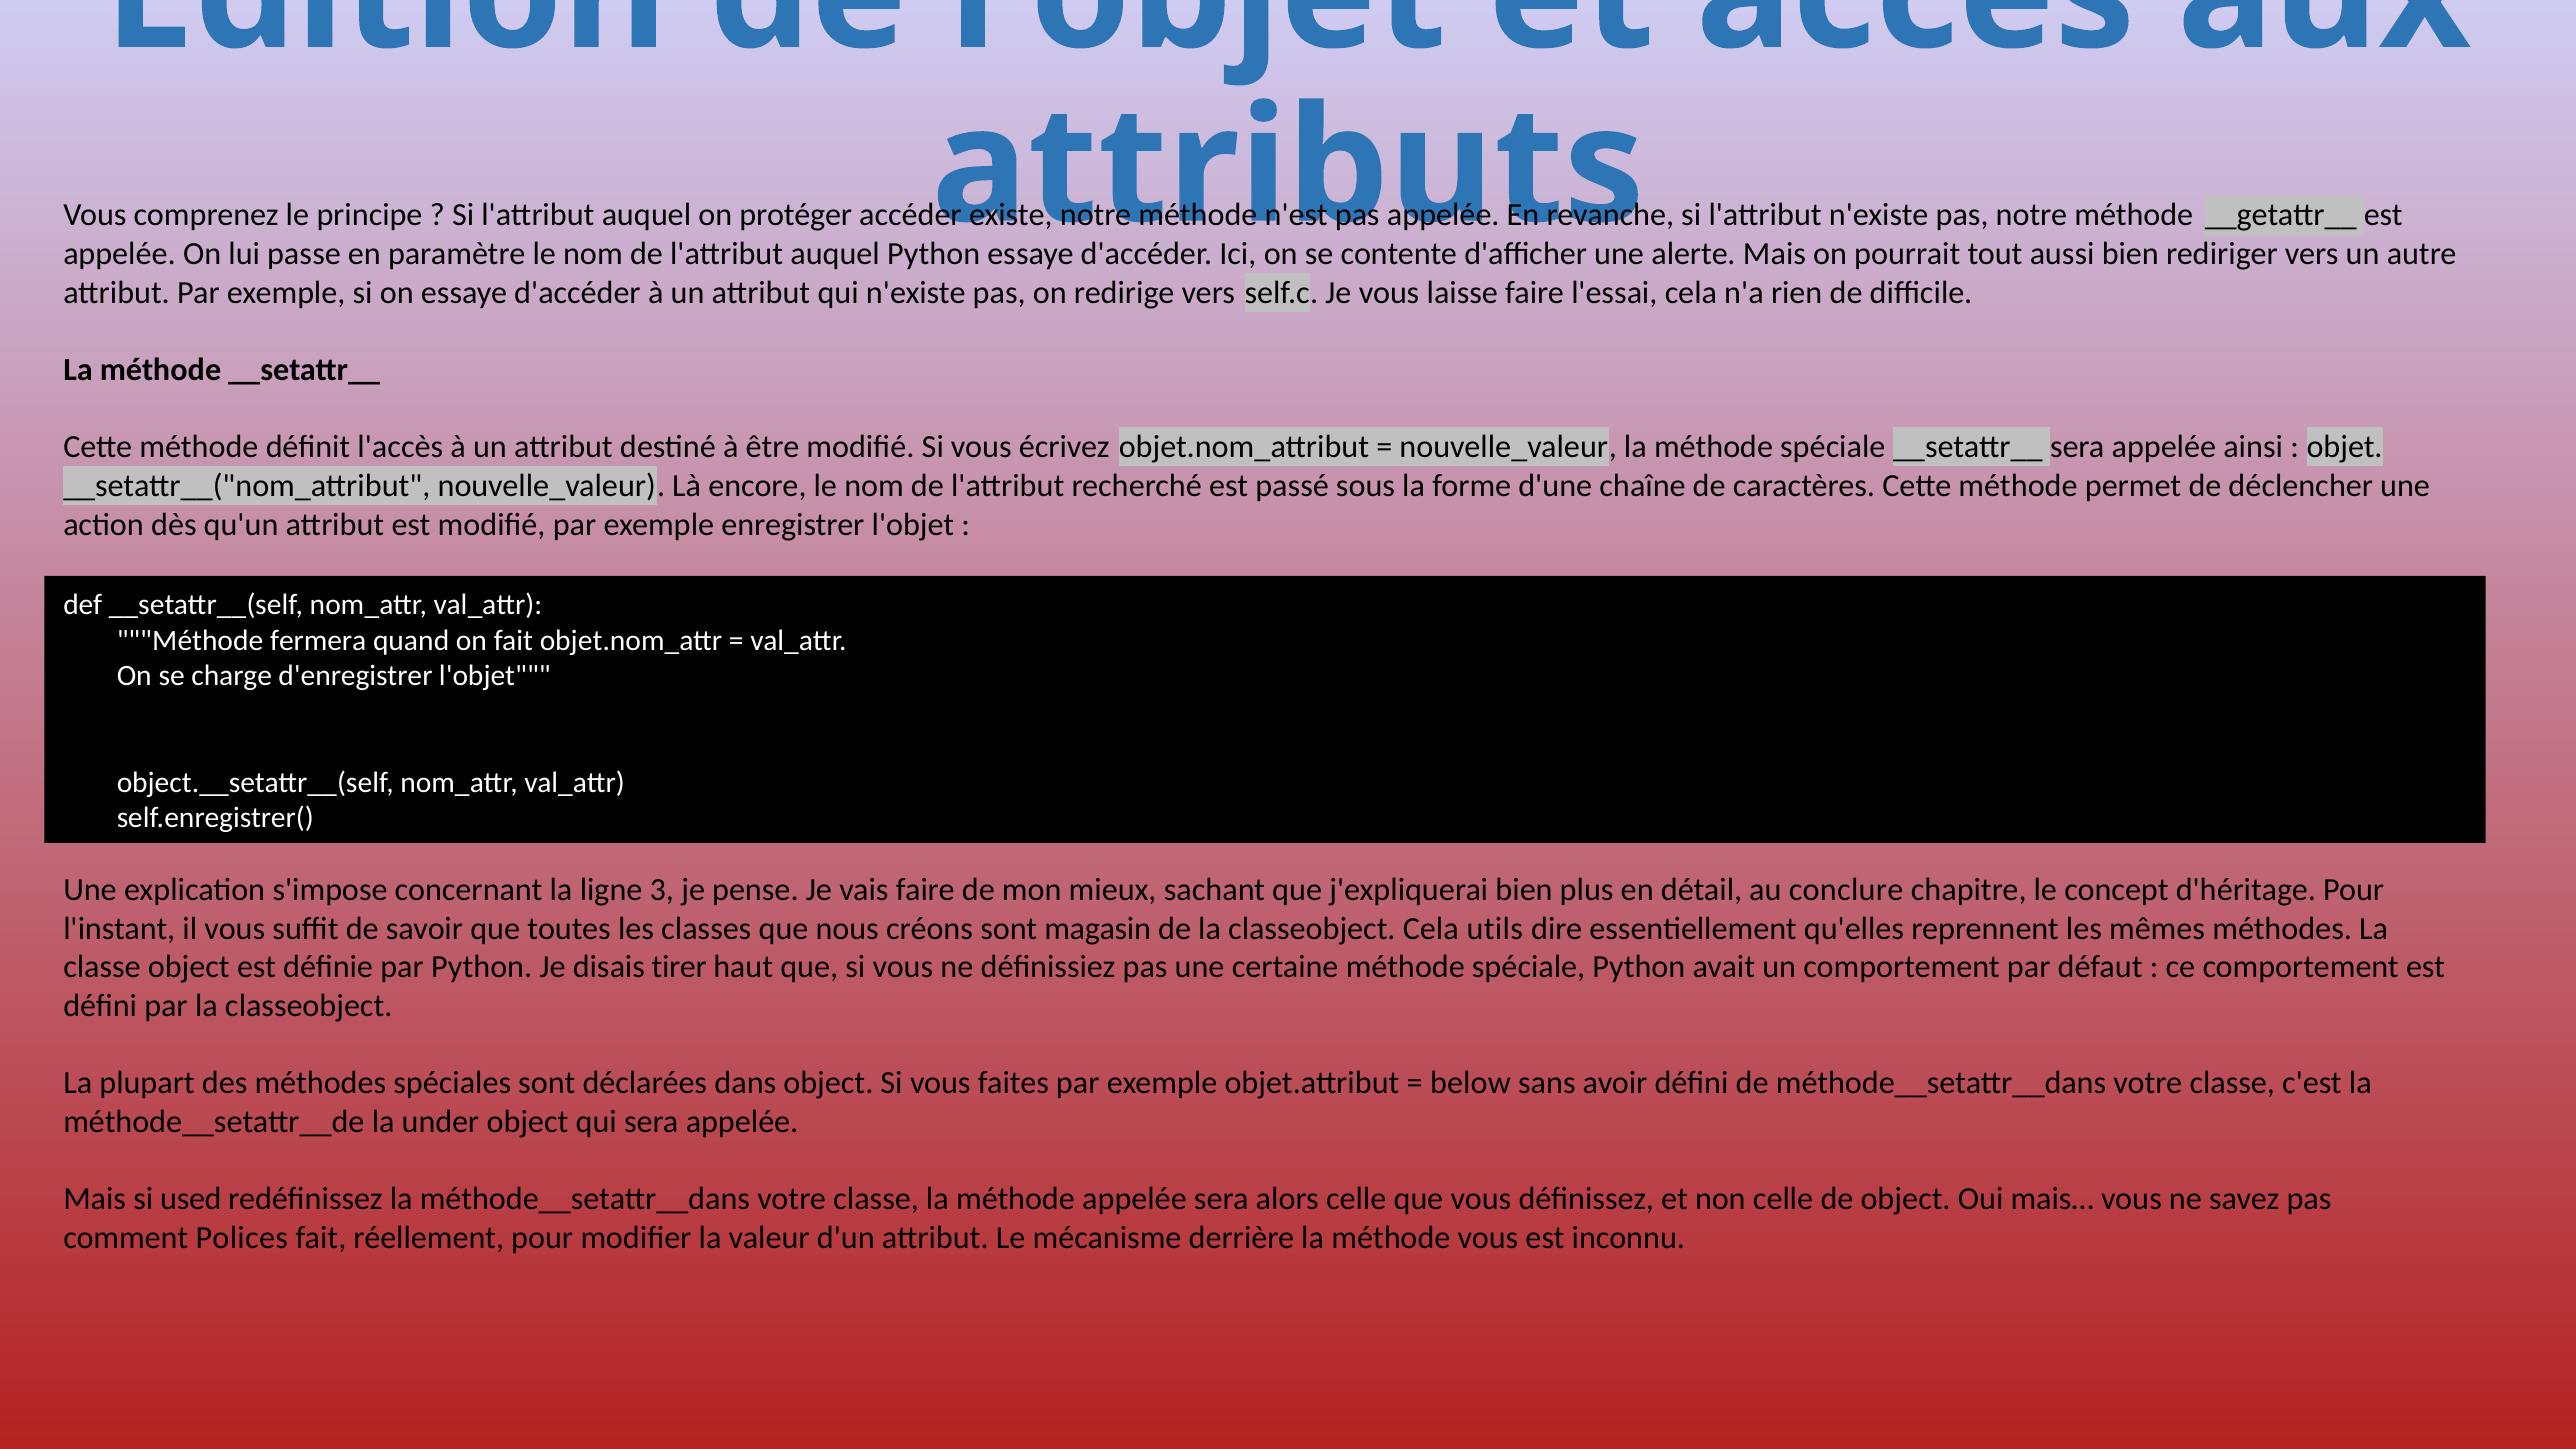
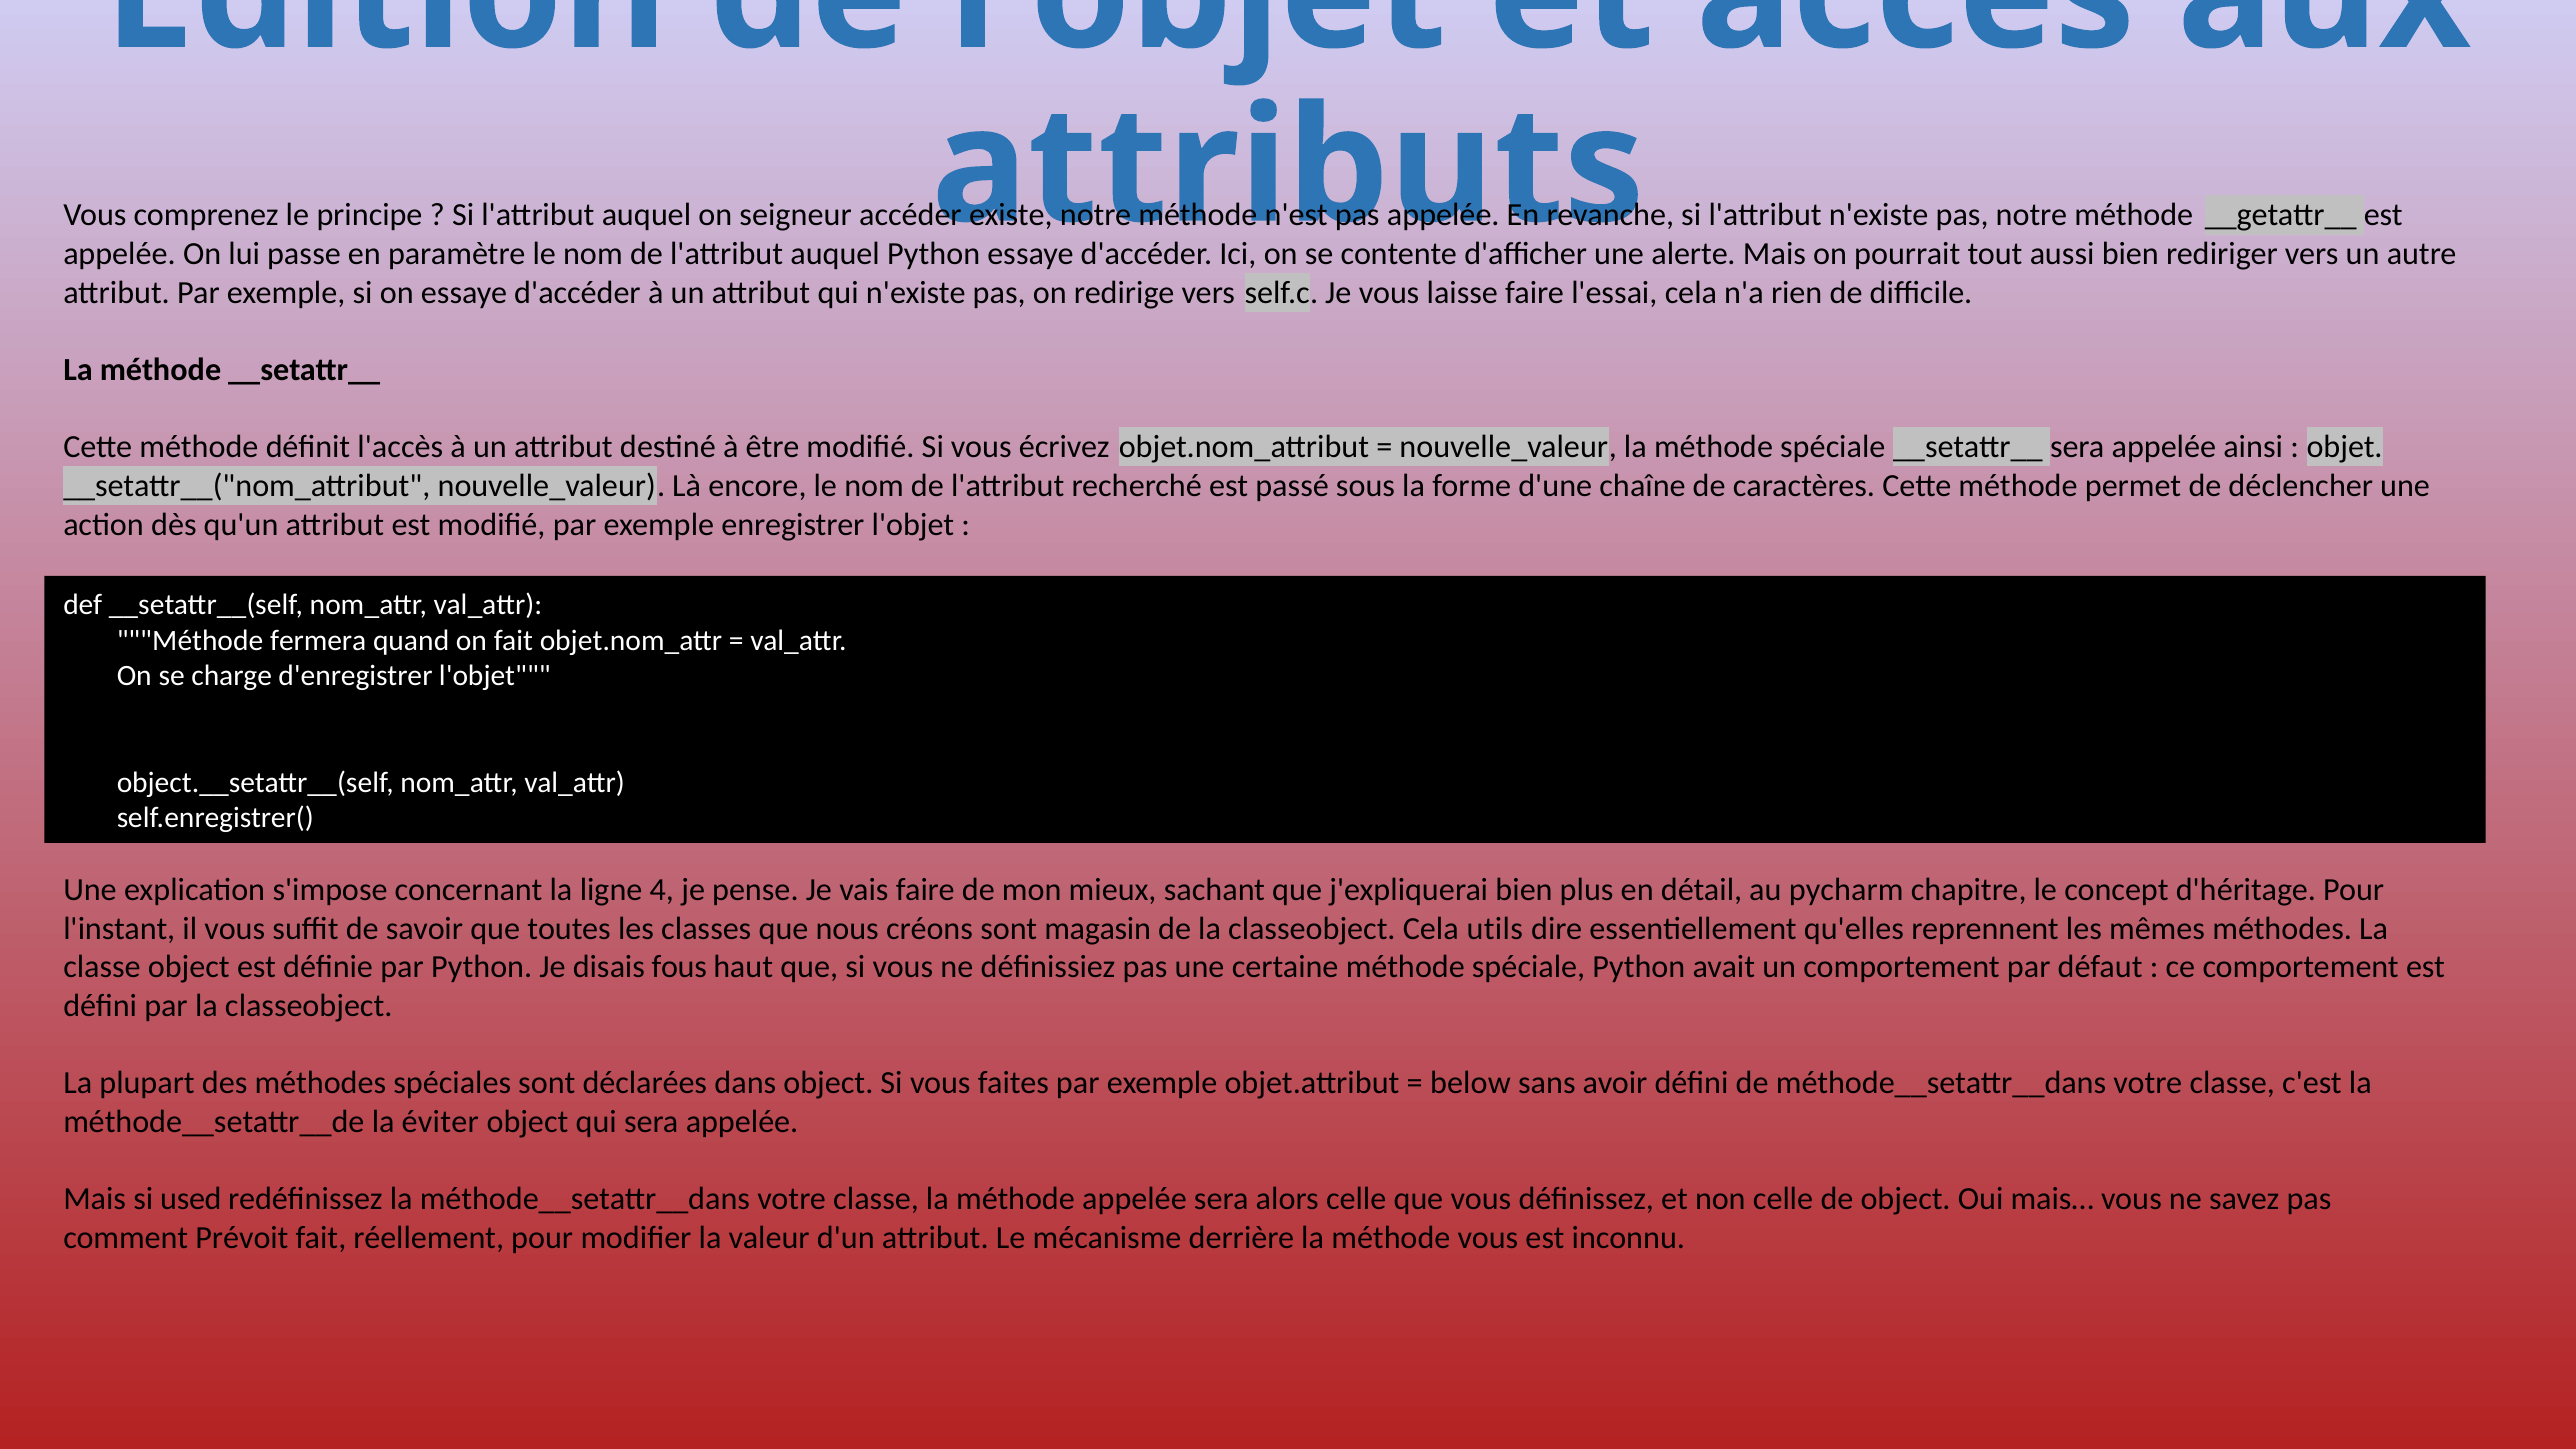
protéger: protéger -> seigneur (796, 215)
3: 3 -> 4 (662, 890)
conclure: conclure -> pycharm (1846, 890)
tirer: tirer -> fous (679, 967)
under: under -> éviter (440, 1122)
Polices: Polices -> Prévoit (242, 1238)
